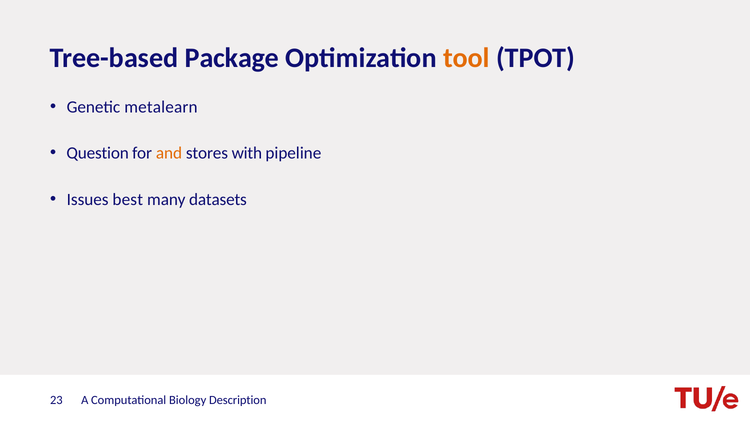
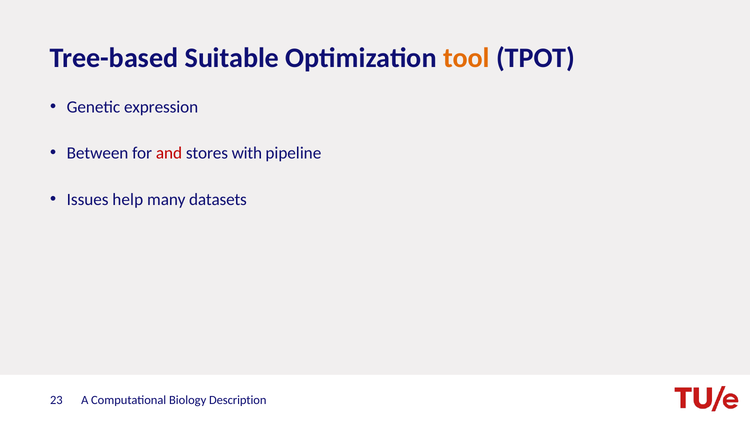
Package: Package -> Suitable (232, 58)
metalearn: metalearn -> expression (161, 107)
Question: Question -> Between (98, 153)
and colour: orange -> red (169, 153)
best: best -> help (128, 199)
